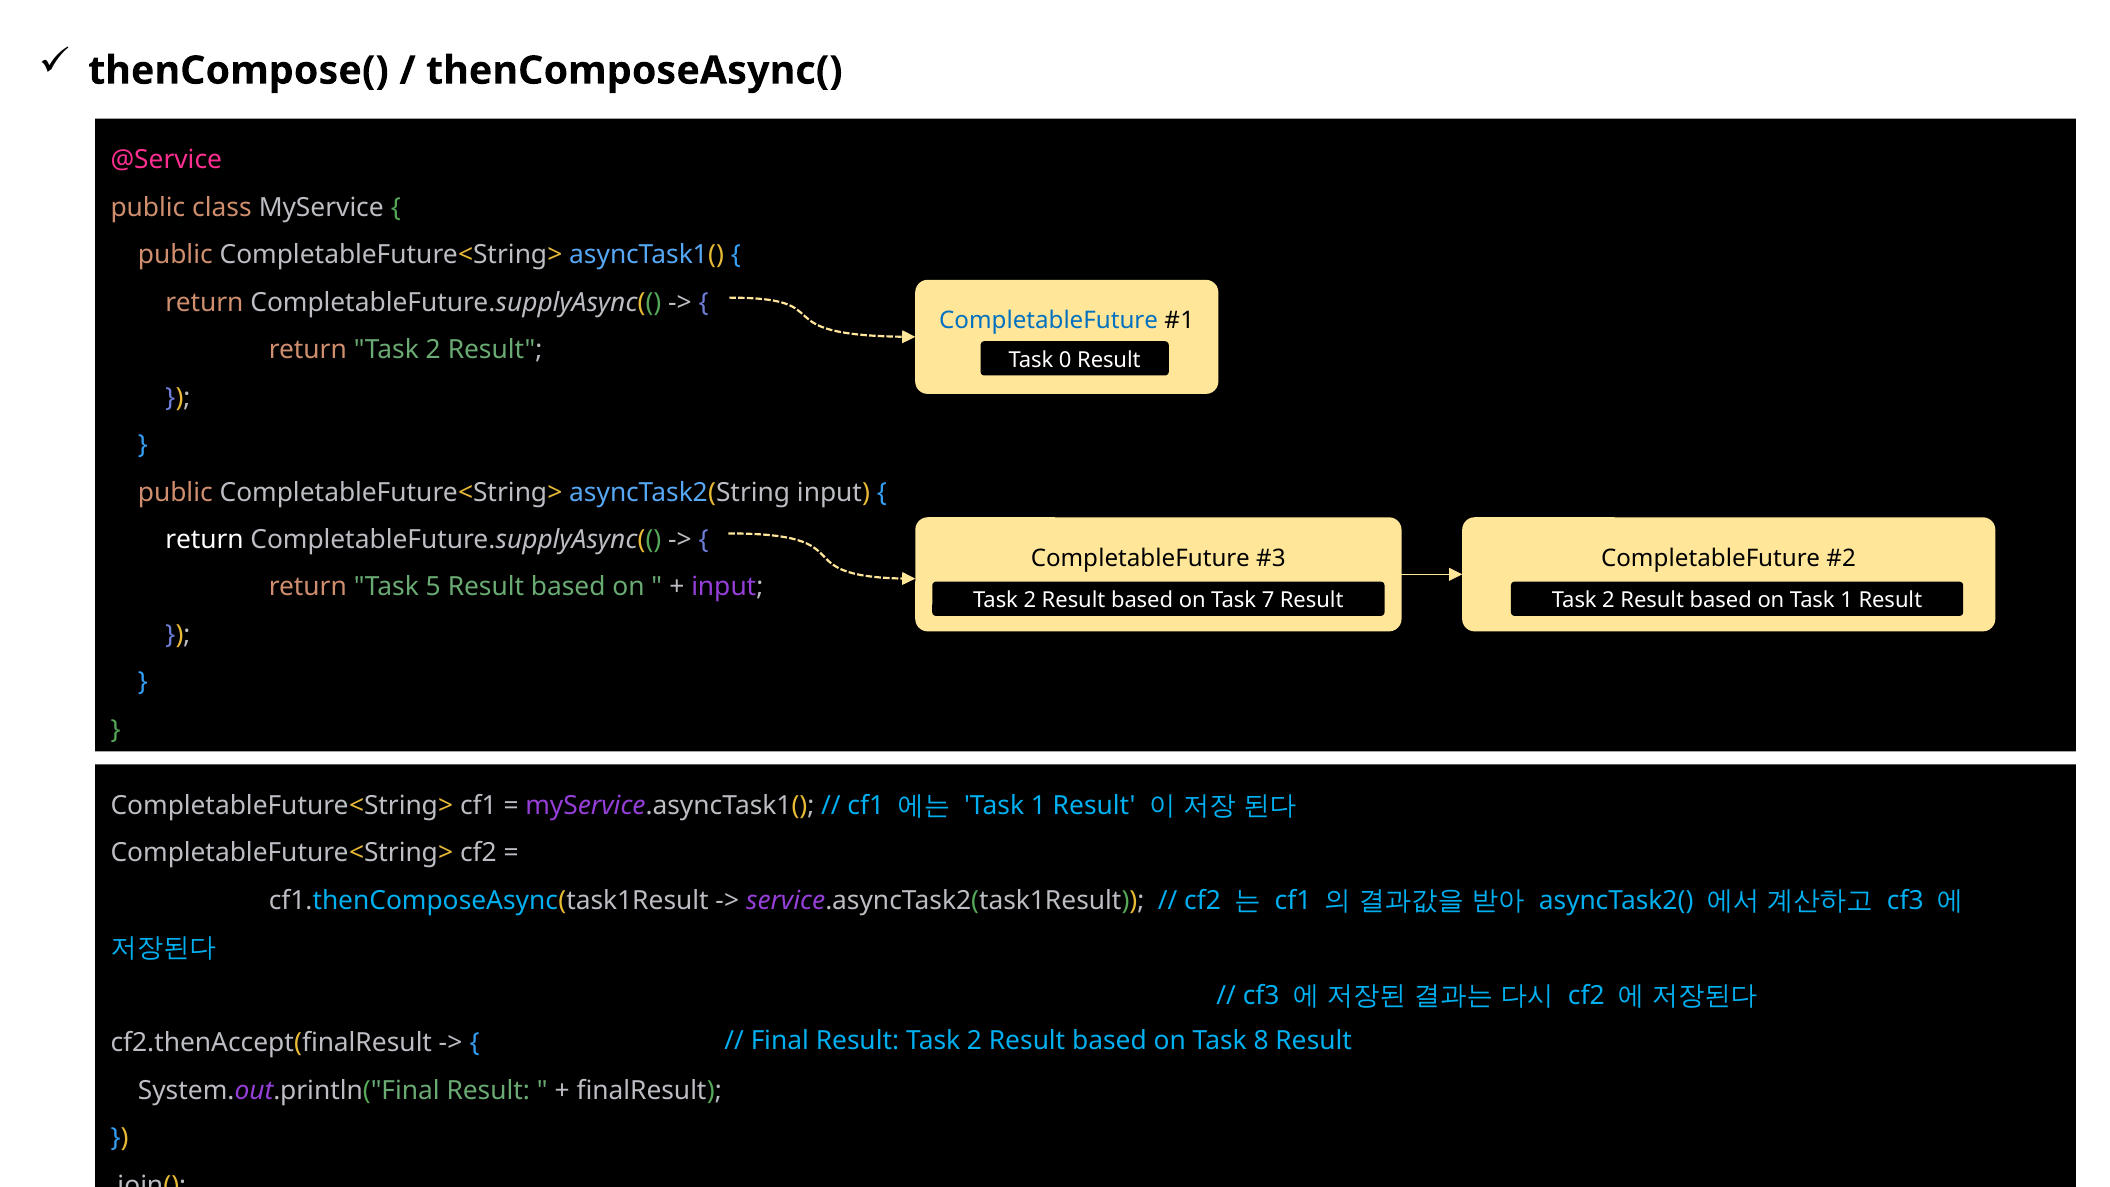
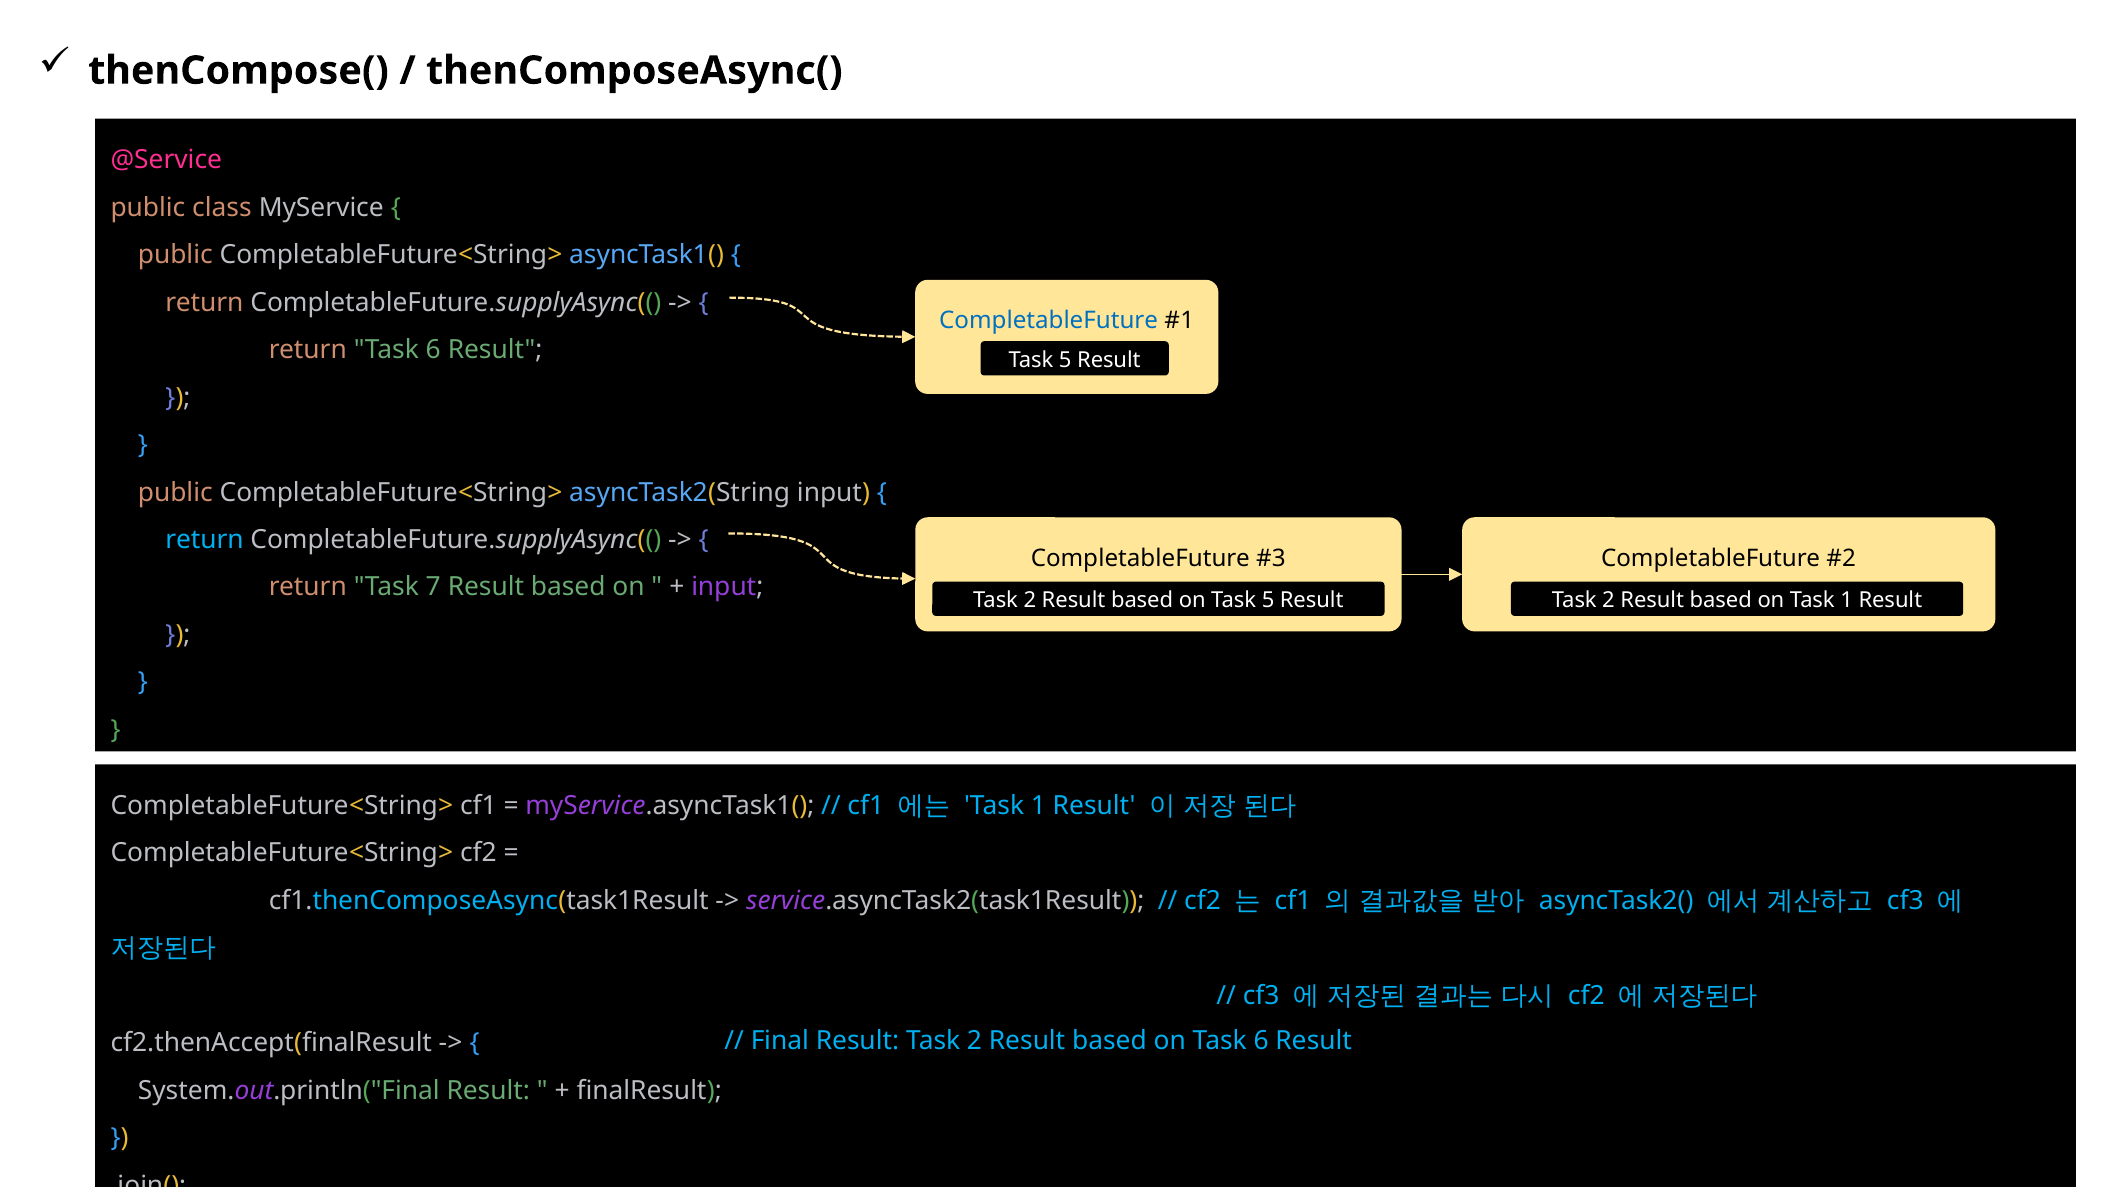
return Task 2: 2 -> 6 (433, 350)
0: 0 -> 5 (1065, 360)
return colour: white -> light blue (205, 540)
5: 5 -> 7 (433, 587)
on Task 7: 7 -> 5 (1268, 600)
on Task 8: 8 -> 6 (1261, 1040)
